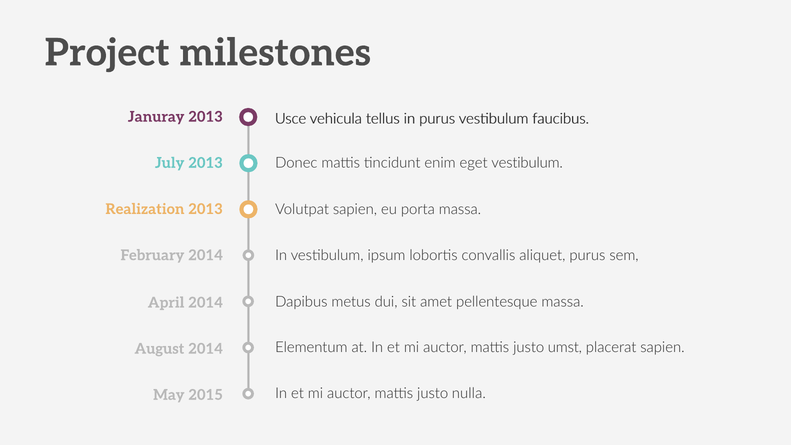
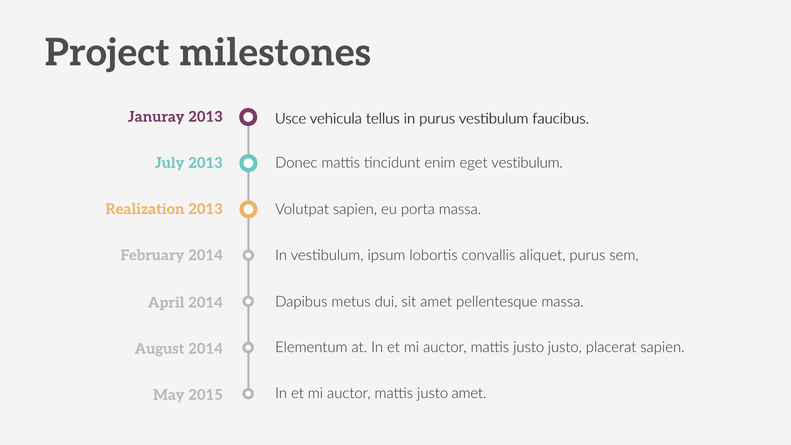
justo umst: umst -> justo (565, 347)
justo nulla: nulla -> amet (469, 393)
